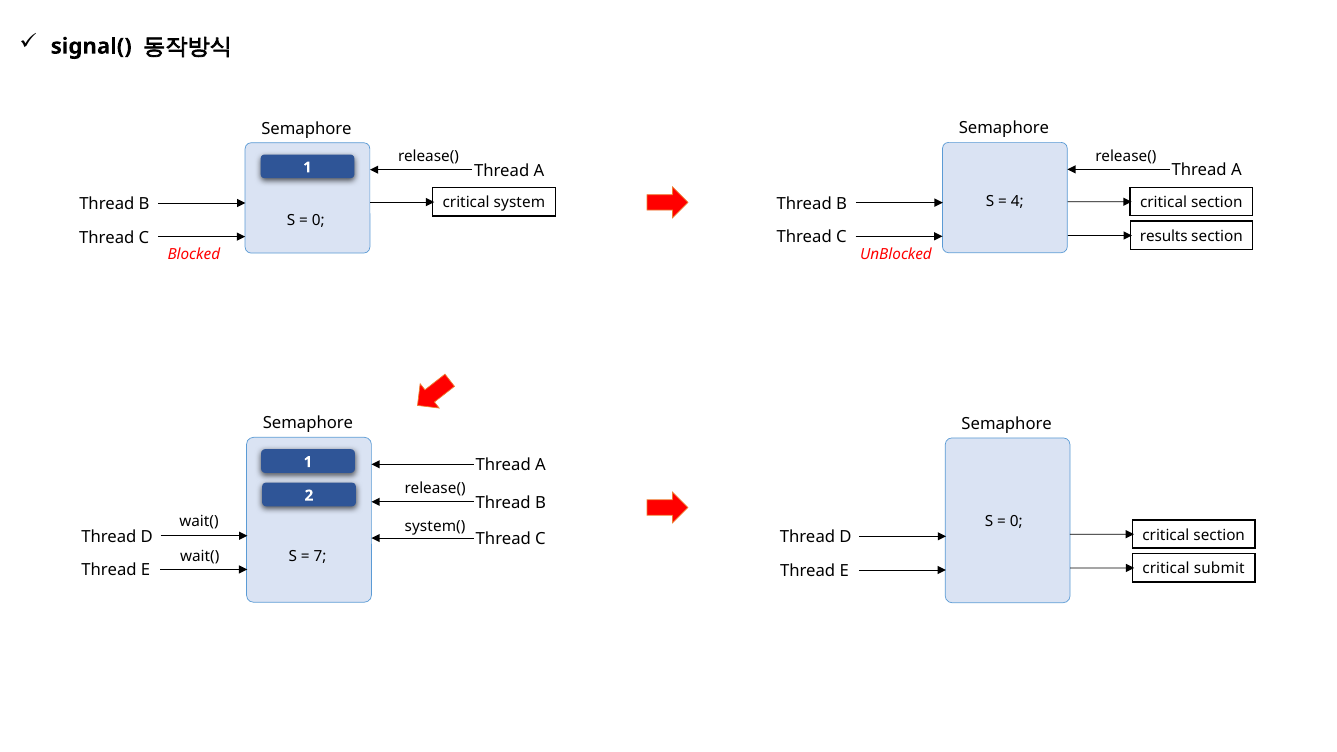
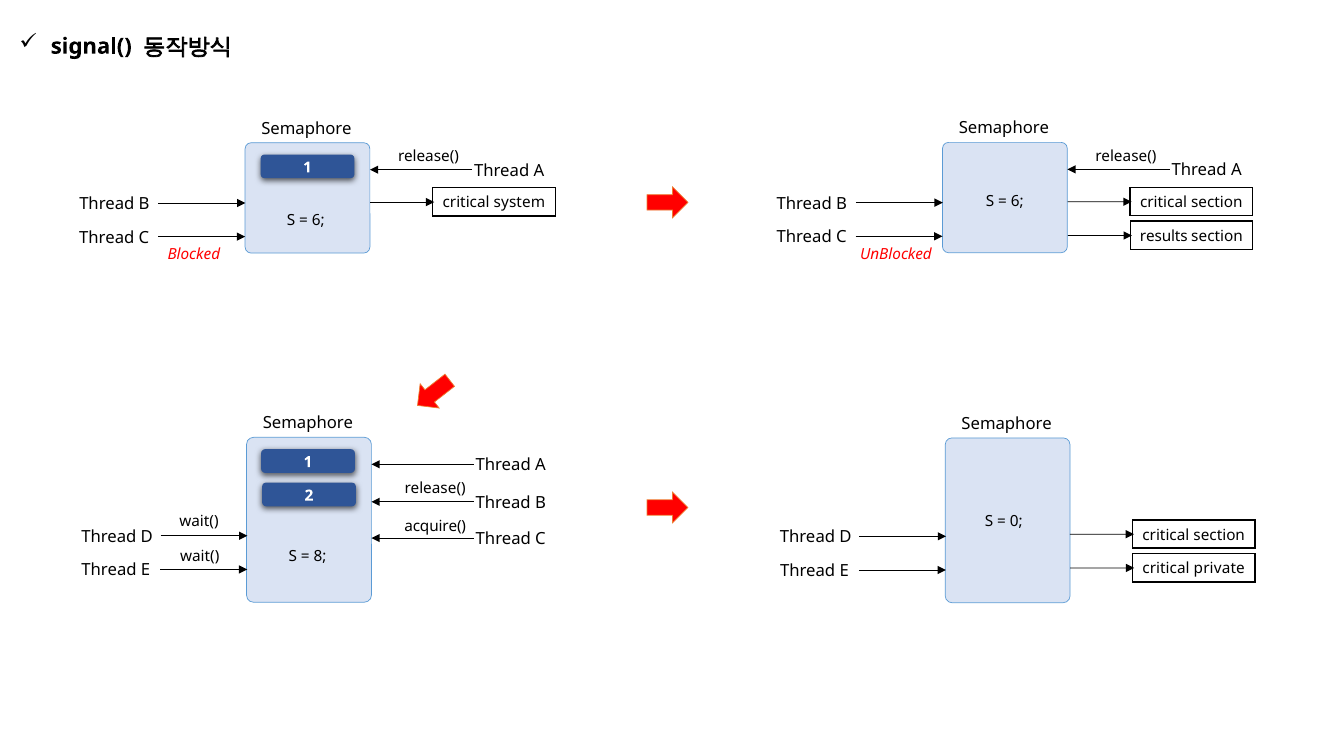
4: 4 -> 6 (1017, 201)
0: 0 -> 6 (318, 220)
system(: system( -> acquire( (435, 526)
7: 7 -> 8 (320, 556)
submit: submit -> private (1219, 569)
